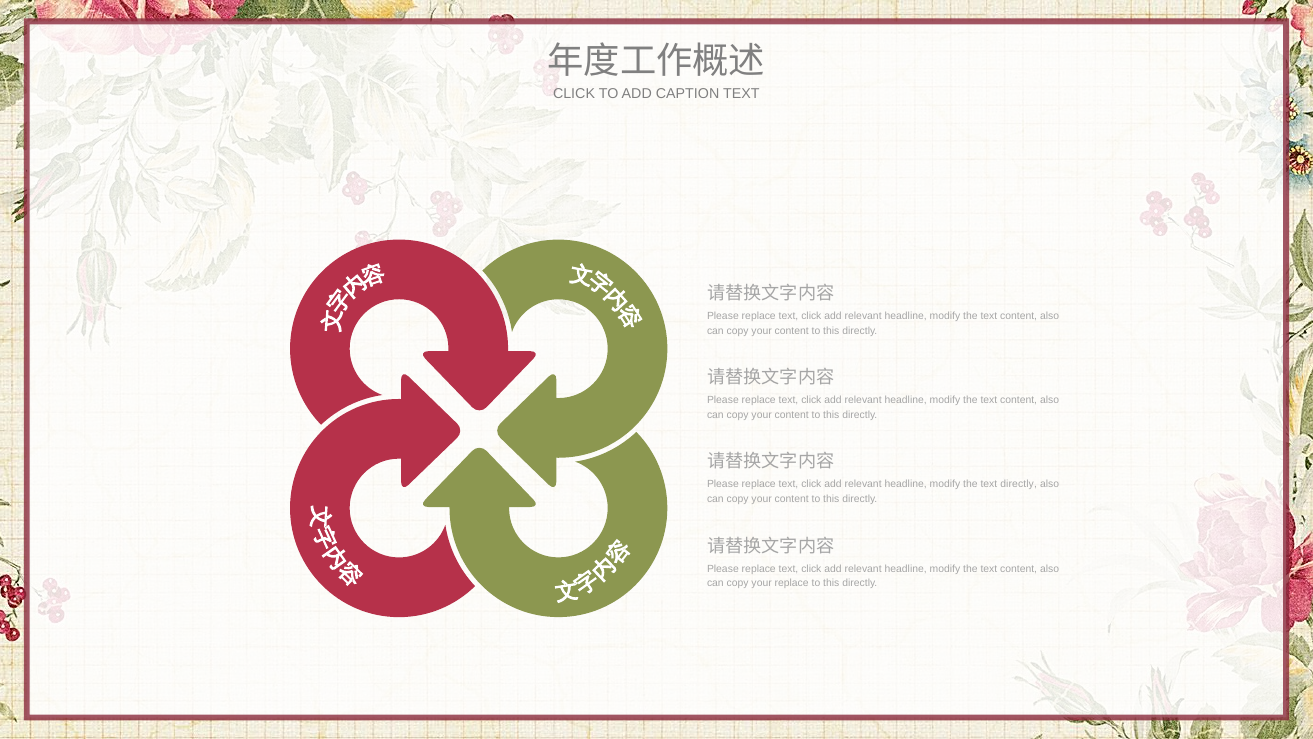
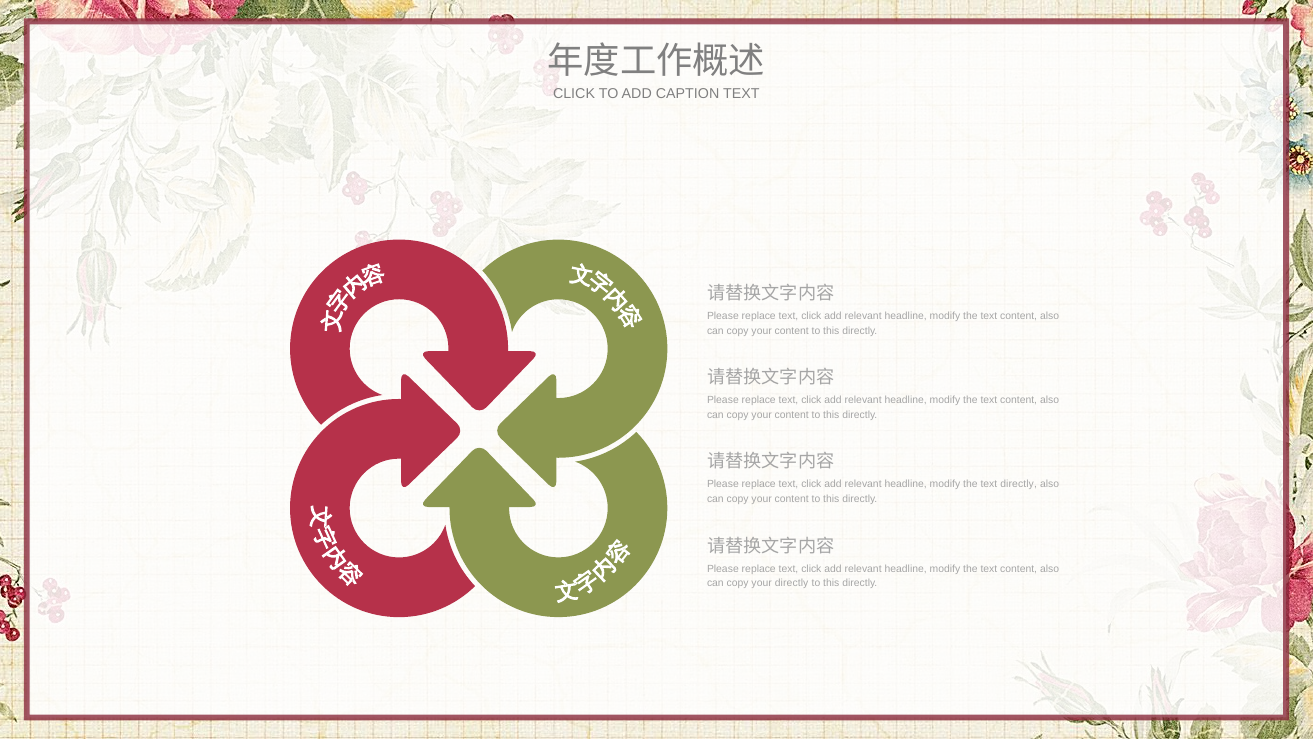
your replace: replace -> directly (792, 583)
